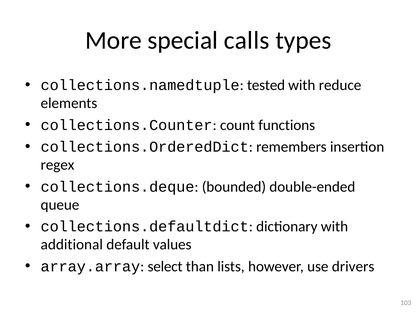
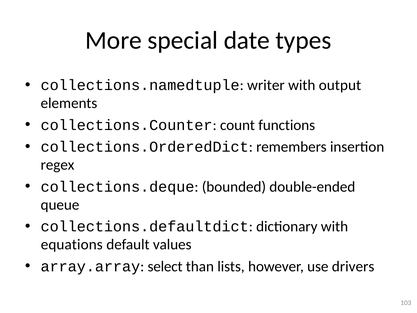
calls: calls -> date (247, 40)
tested: tested -> writer (266, 85)
reduce: reduce -> output (340, 85)
additional: additional -> equations (72, 244)
